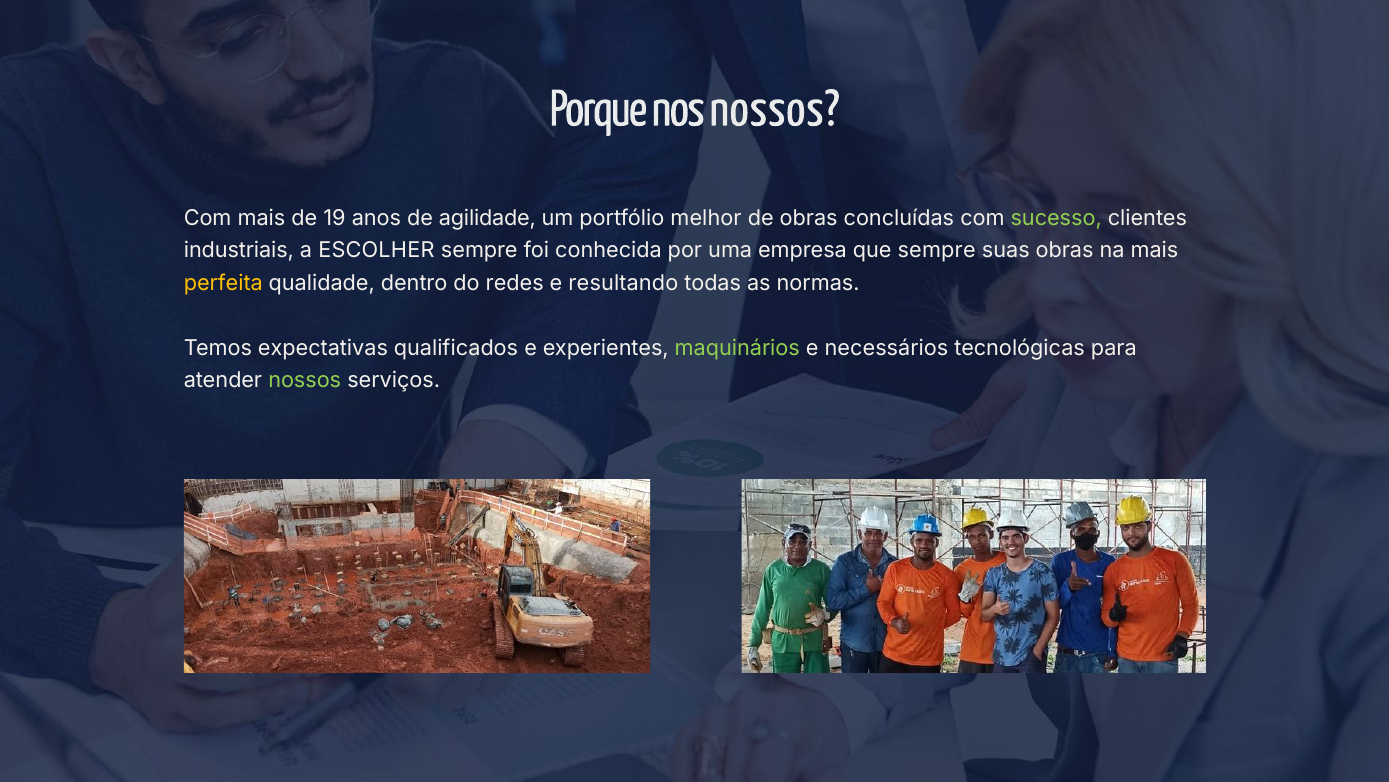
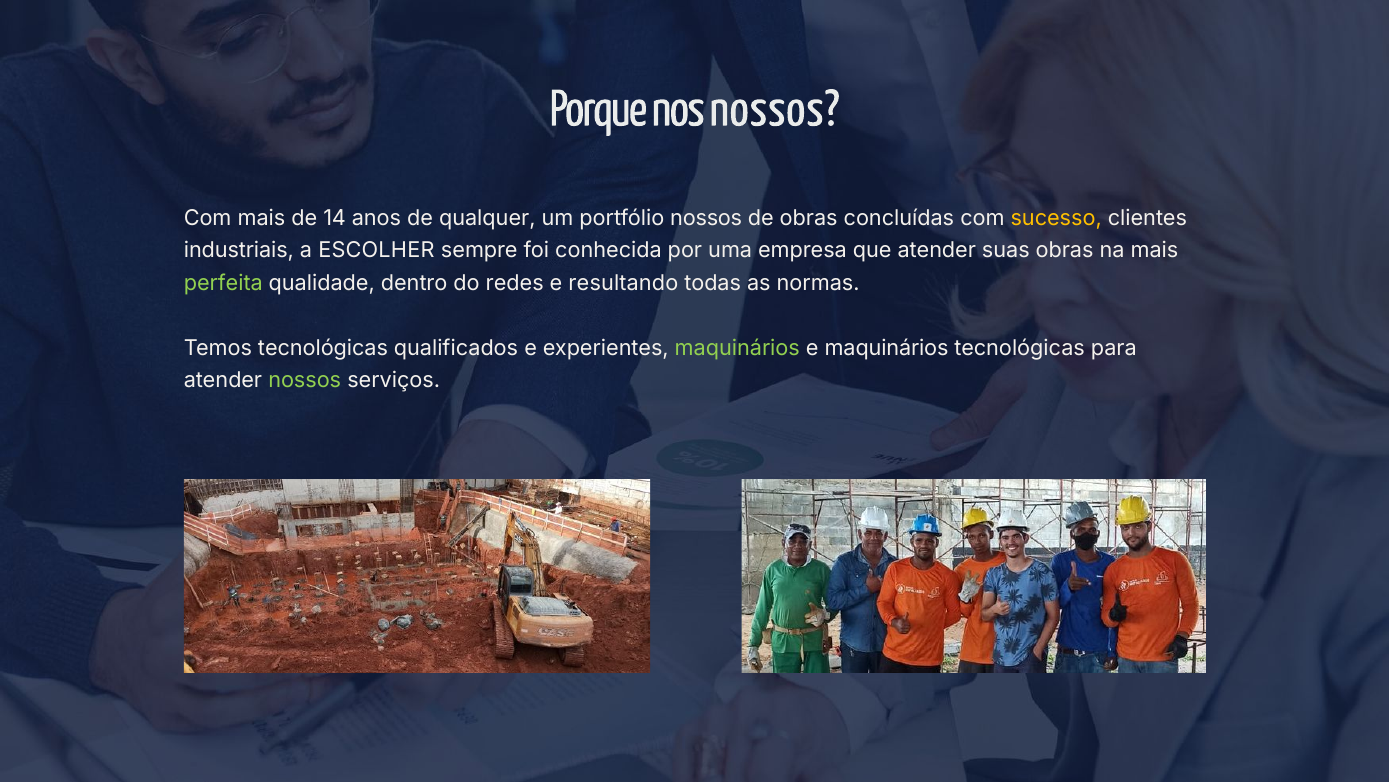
19: 19 -> 14 (335, 218)
agilidade: agilidade -> qualquer (487, 218)
portfólio melhor: melhor -> nossos (706, 218)
sucesso colour: light green -> yellow (1056, 218)
que sempre: sempre -> atender (937, 250)
perfeita colour: yellow -> light green (223, 283)
Temos expectativas: expectativas -> tecnológicas (323, 348)
e necessários: necessários -> maquinários (887, 348)
